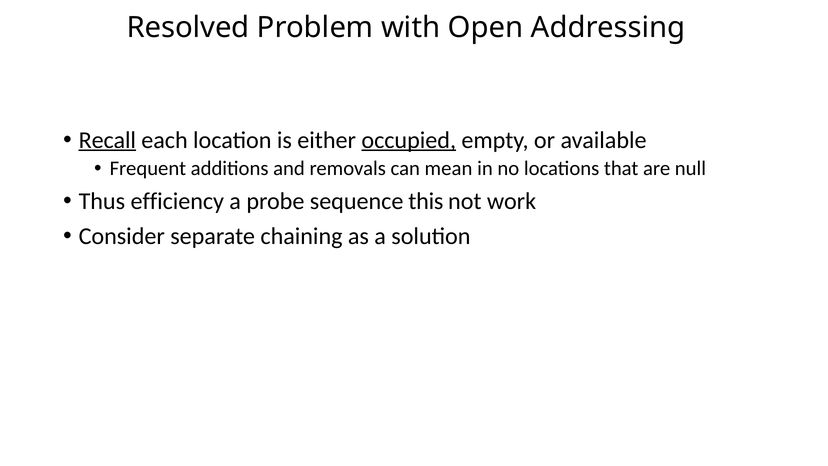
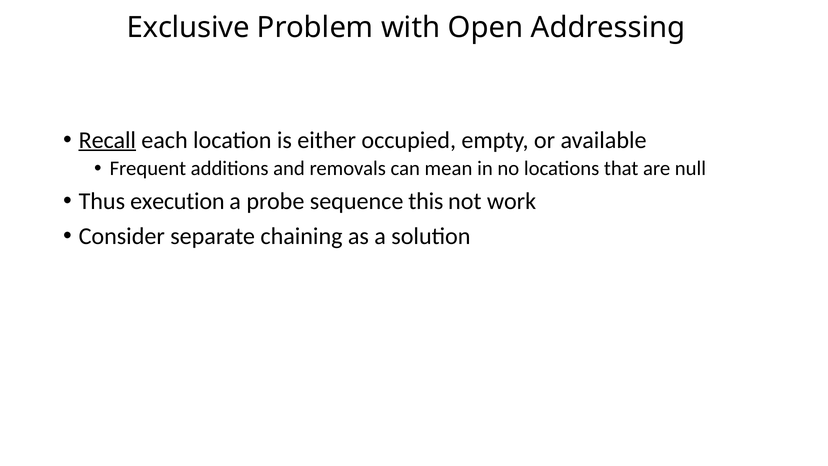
Resolved: Resolved -> Exclusive (188, 28)
occupied underline: present -> none (409, 140)
efficiency: efficiency -> execution (177, 201)
